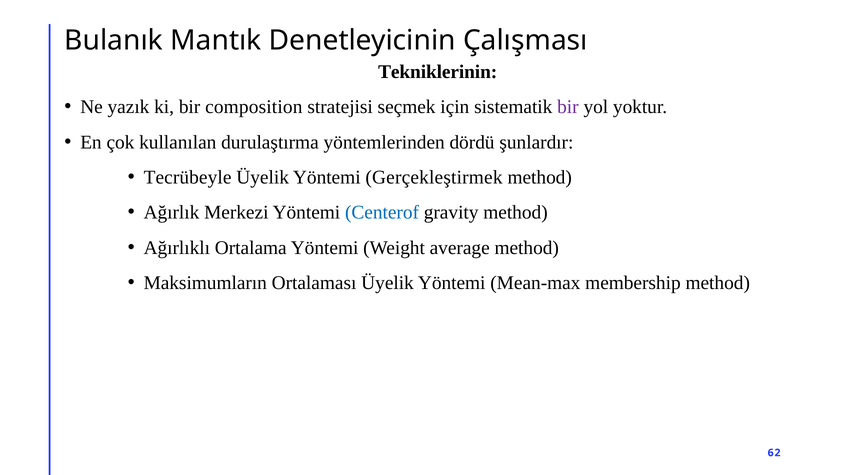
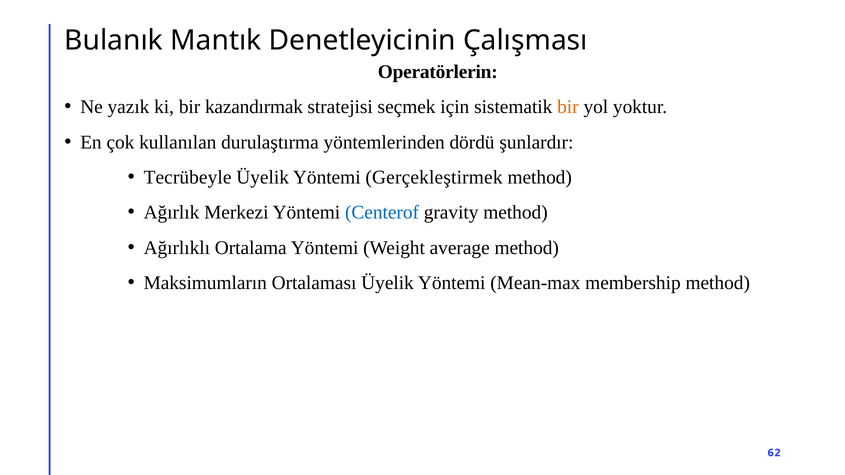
Tekniklerinin: Tekniklerinin -> Operatörlerin (438, 72)
composition: composition -> kazandırmak (254, 107)
bir colour: purple -> orange (568, 107)
